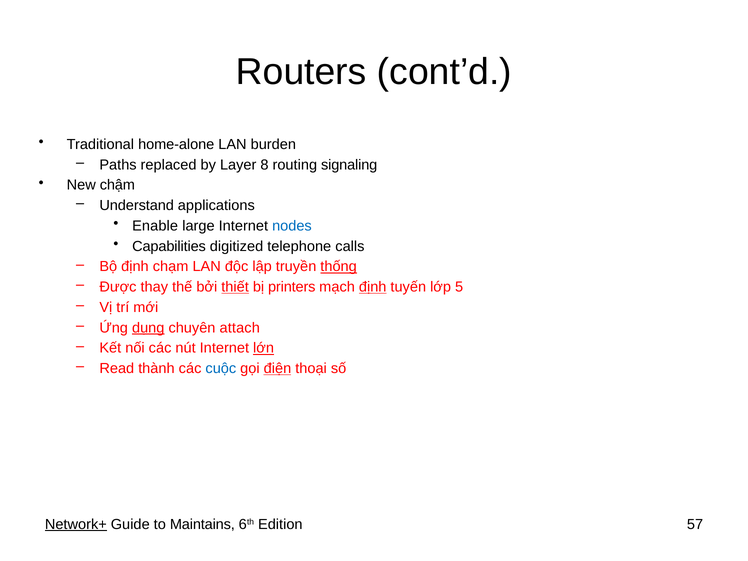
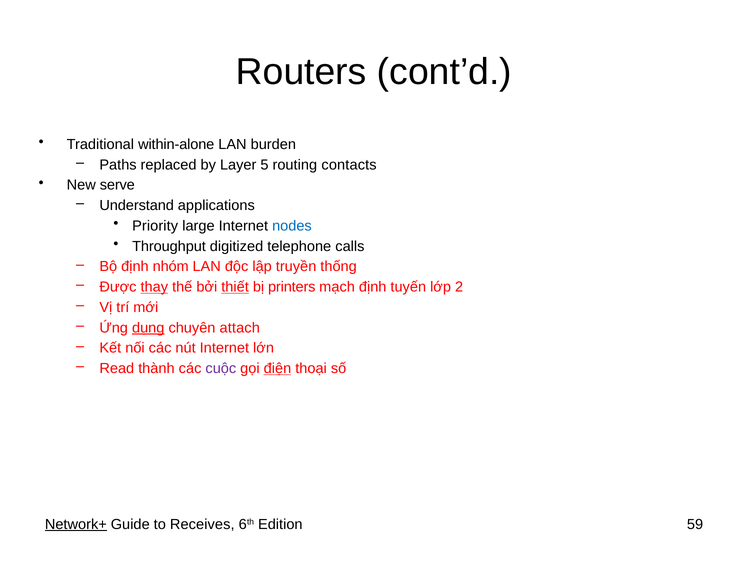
home-alone: home-alone -> within-alone (176, 144)
8: 8 -> 5 (265, 165)
signaling: signaling -> contacts (349, 165)
chậm: chậm -> serve (117, 185)
Enable: Enable -> Priority (155, 226)
Capabilities: Capabilities -> Throughput (169, 246)
chạm: chạm -> nhóm (171, 267)
thống underline: present -> none (339, 267)
thay underline: none -> present (154, 287)
định underline: present -> none (373, 287)
5: 5 -> 2 (459, 287)
lớn underline: present -> none (264, 348)
cuộc colour: blue -> purple (221, 369)
Maintains: Maintains -> Receives (202, 524)
57: 57 -> 59 (695, 524)
